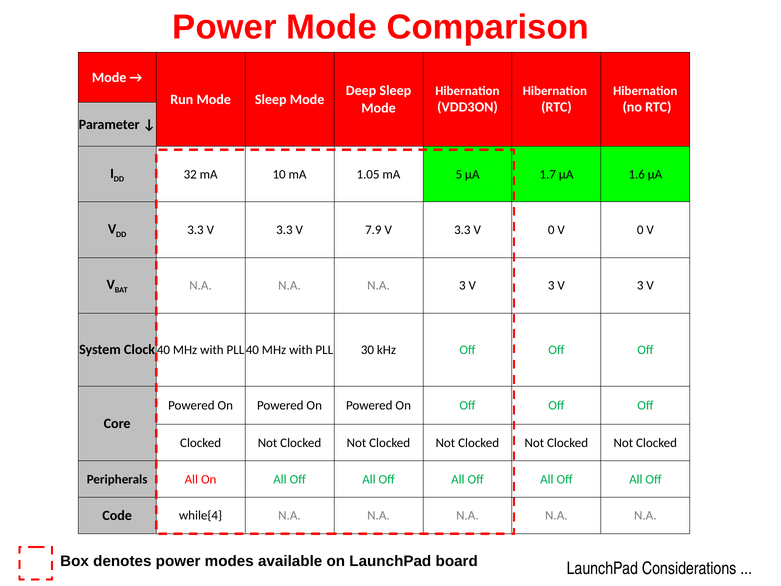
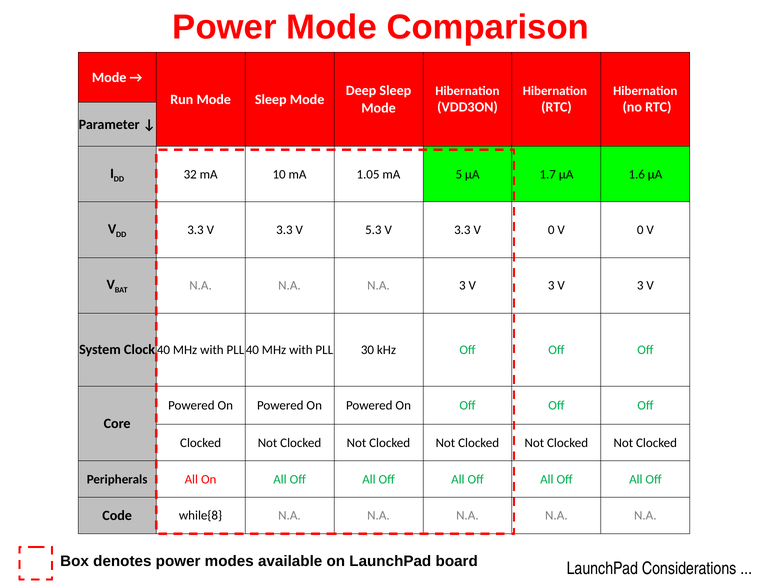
7.9: 7.9 -> 5.3 (373, 230)
while{4: while{4 -> while{8 (201, 515)
